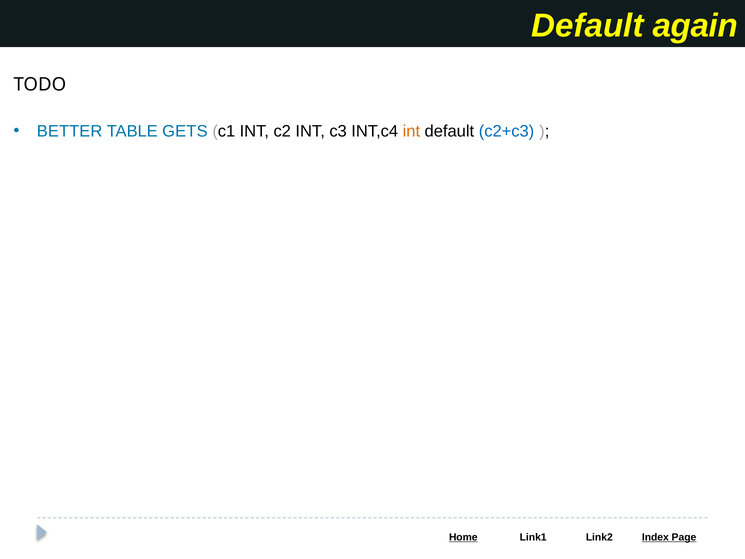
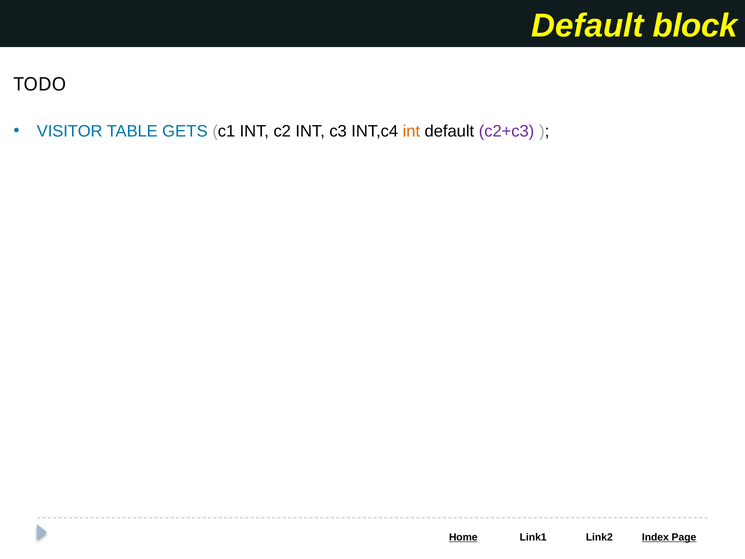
again: again -> block (695, 26)
BETTER: BETTER -> VISITOR (70, 131)
c2+c3 colour: blue -> purple (507, 131)
